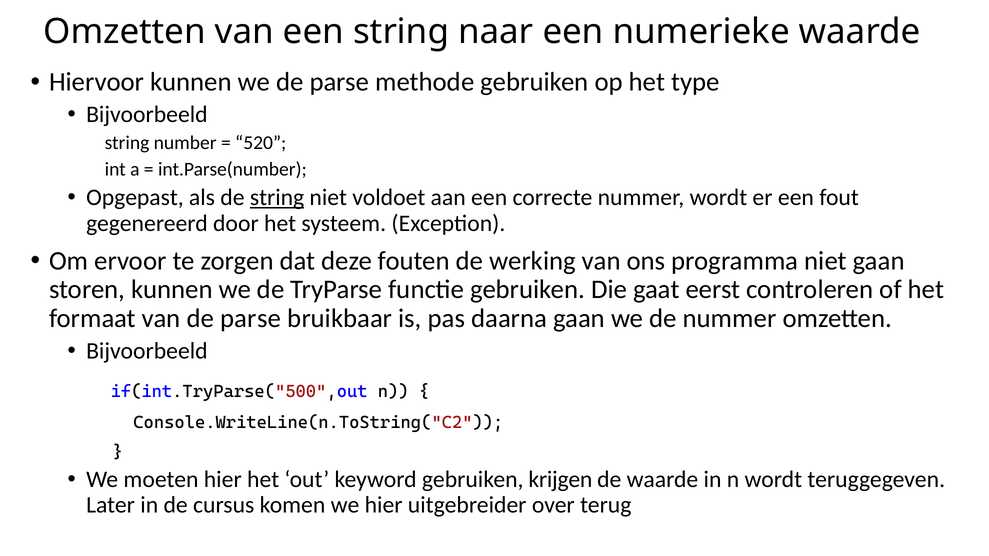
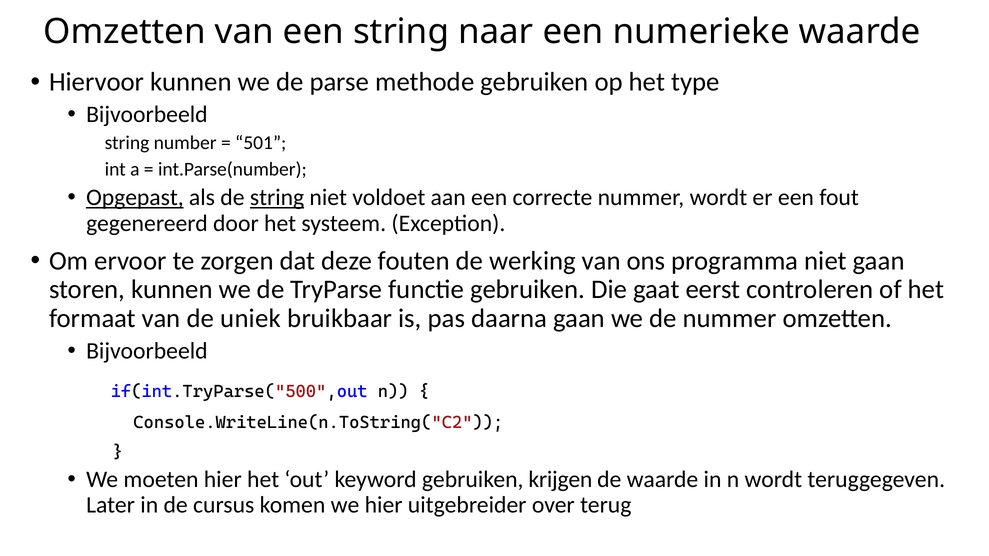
520: 520 -> 501 (261, 143)
Opgepast underline: none -> present (135, 198)
van de parse: parse -> uniek (251, 319)
